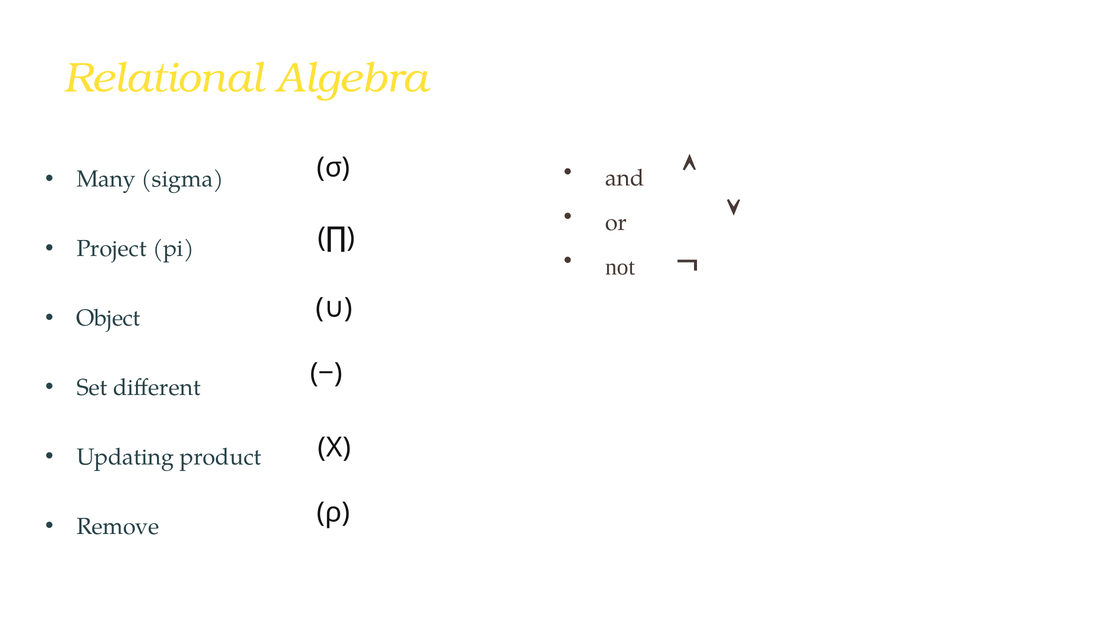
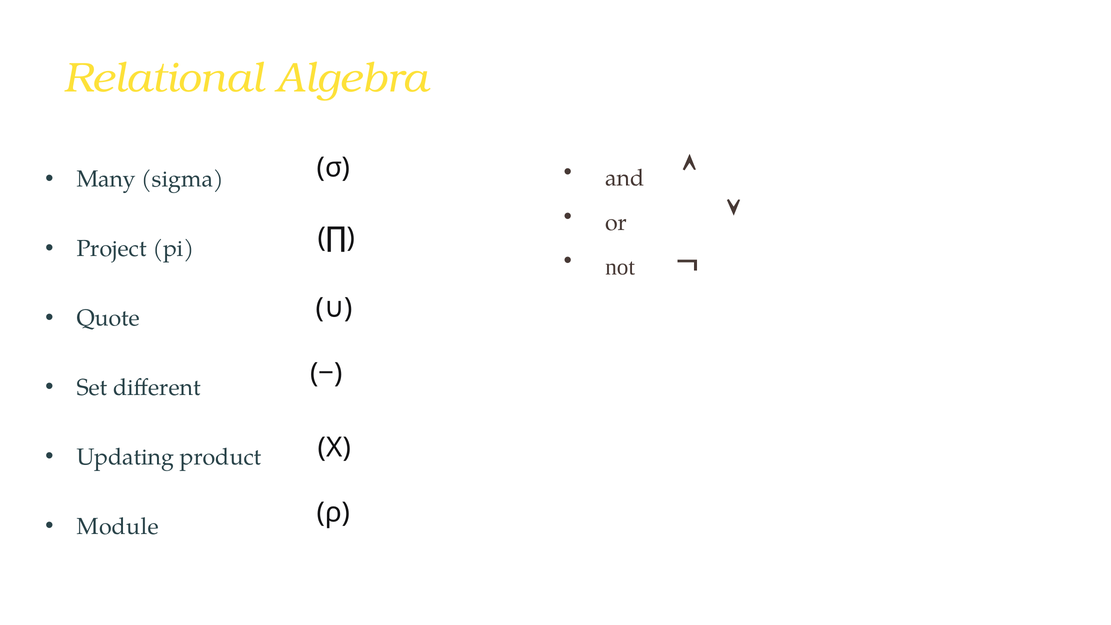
Object: Object -> Quote (108, 318)
Remove: Remove -> Module (118, 527)
